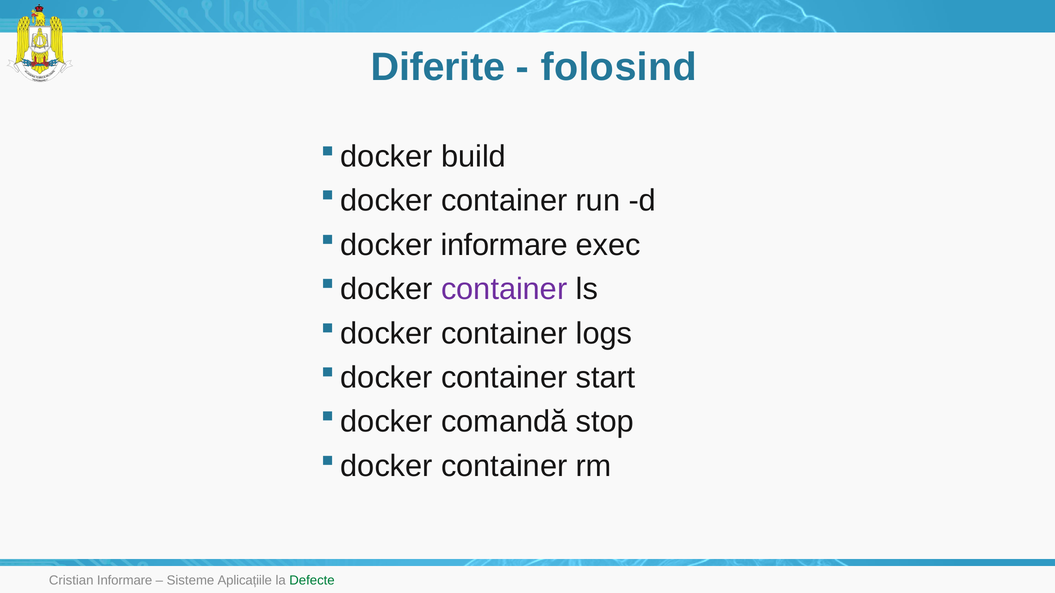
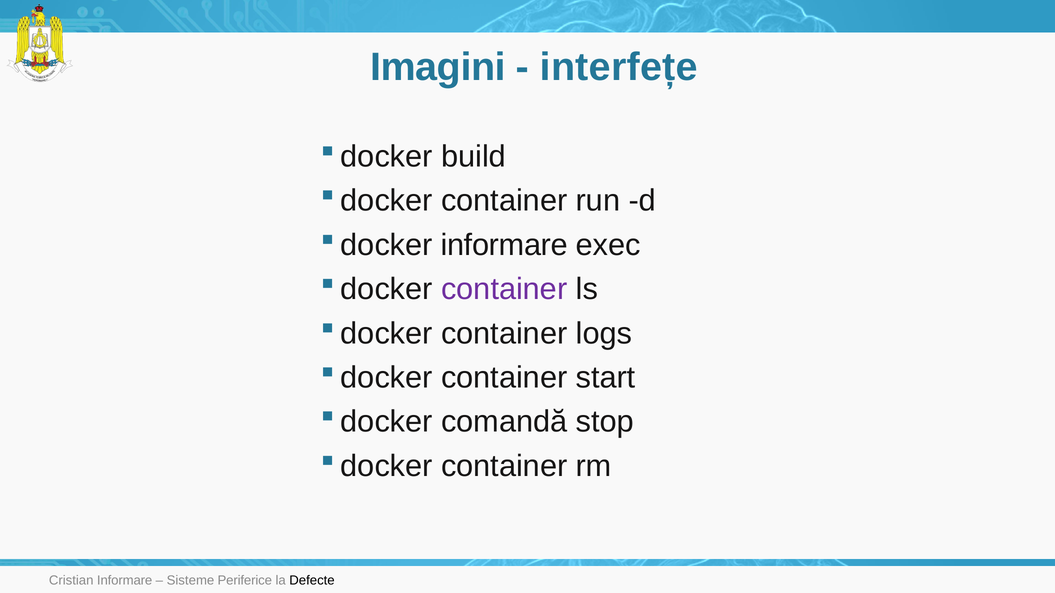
Diferite: Diferite -> Imagini (438, 67)
folosind: folosind -> interfețe (619, 67)
Aplicațiile: Aplicațiile -> Periferice (245, 581)
Defecte colour: green -> black (312, 581)
